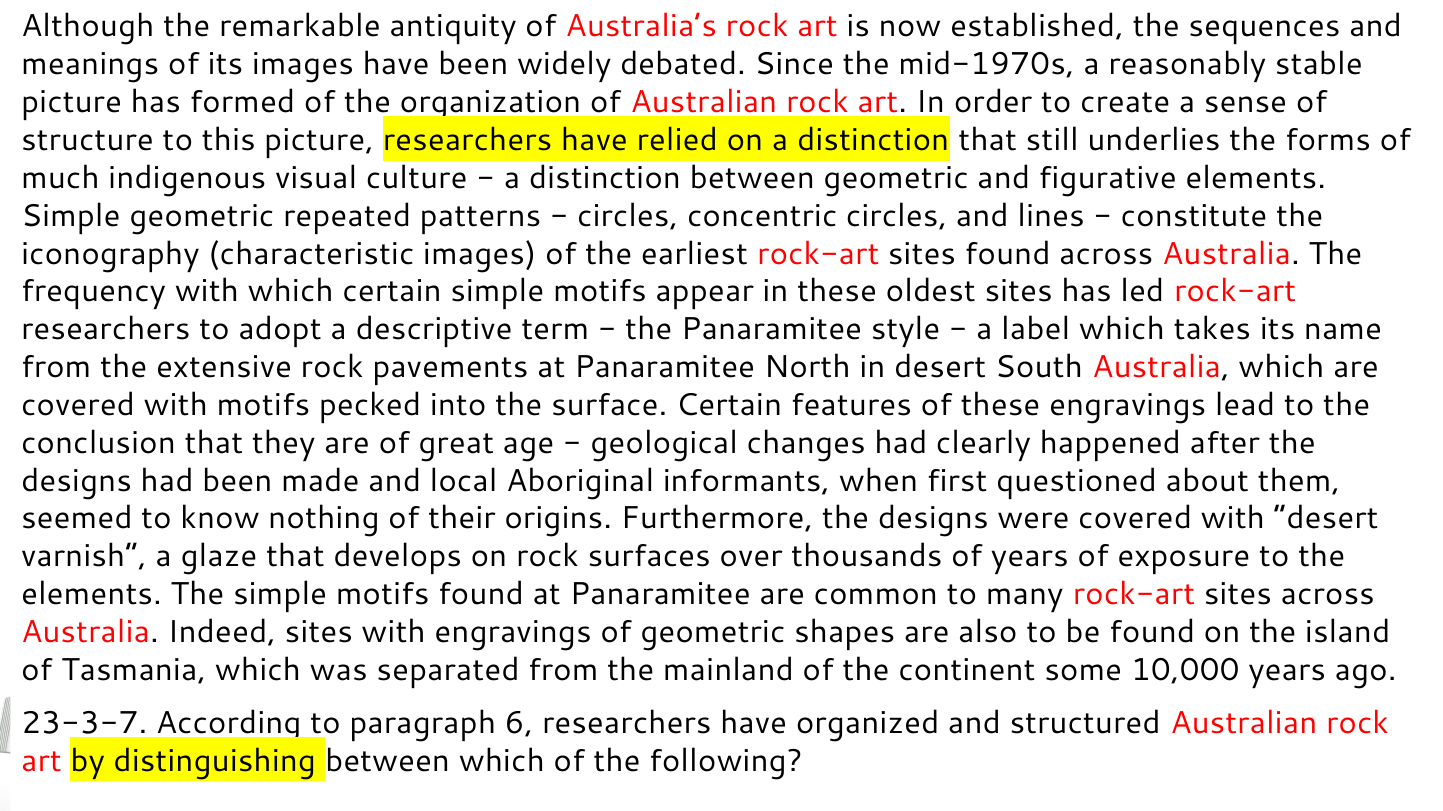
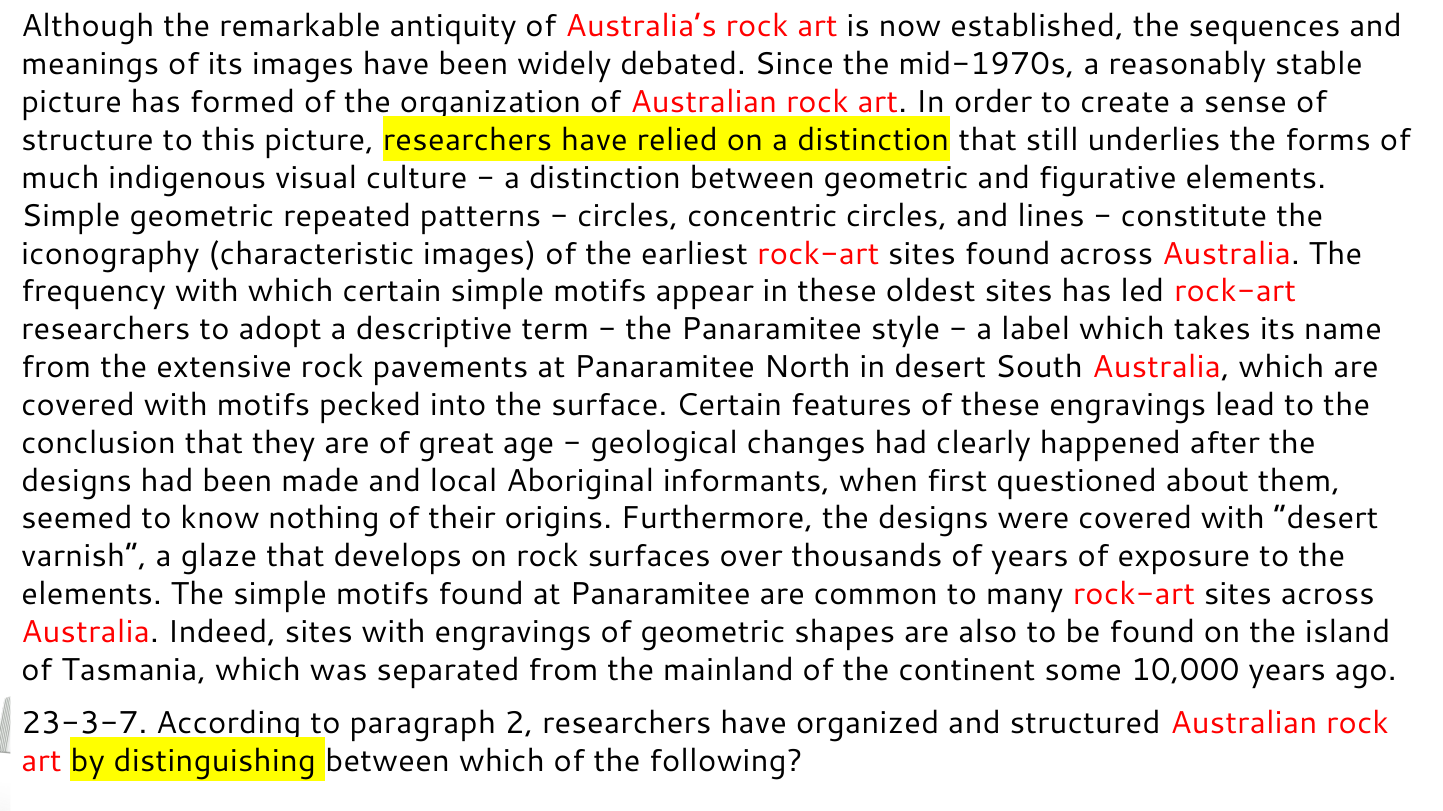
6: 6 -> 2 (519, 723)
